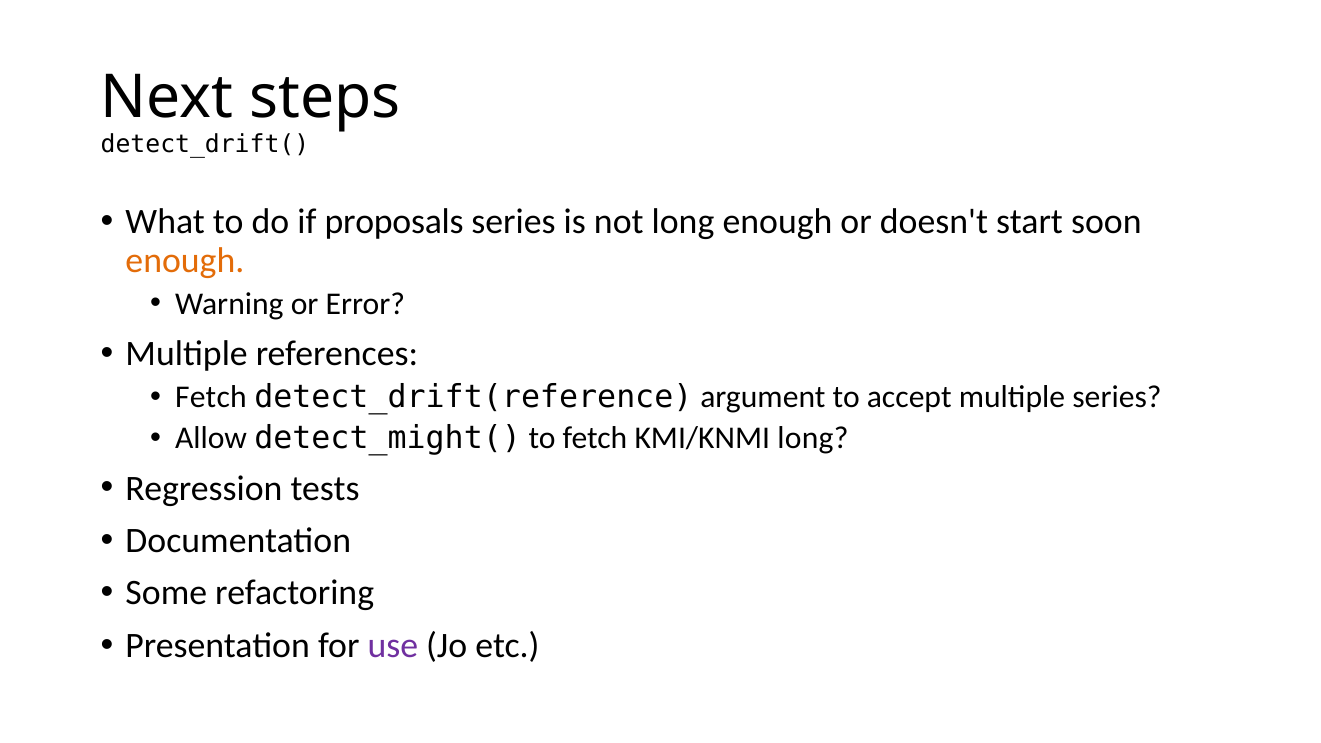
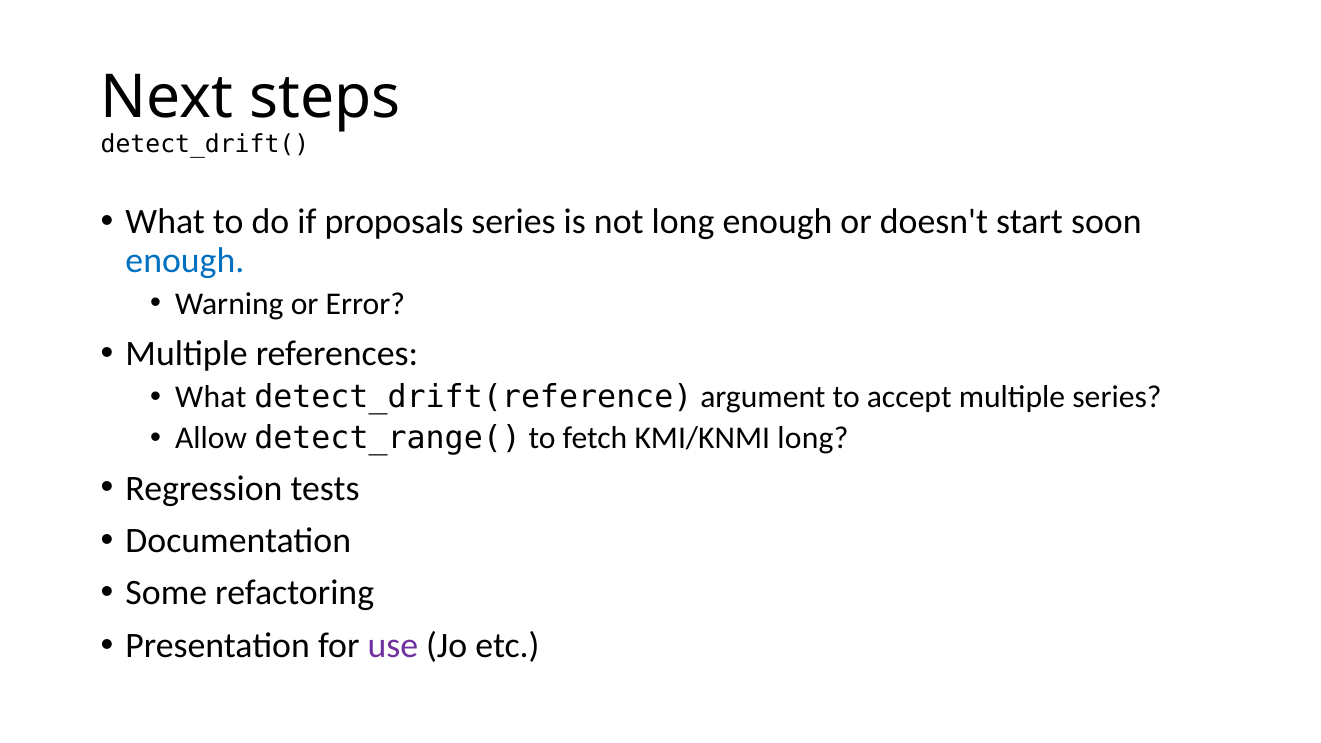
enough colour: orange -> blue (185, 260)
Fetch: Fetch -> What (211, 397)
detect_might(: detect_might( -> detect_range( (388, 438)
